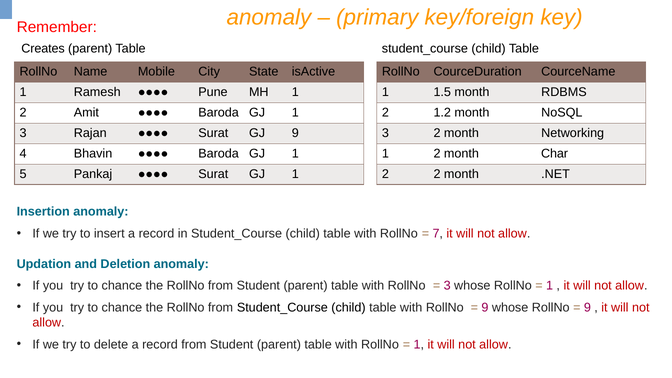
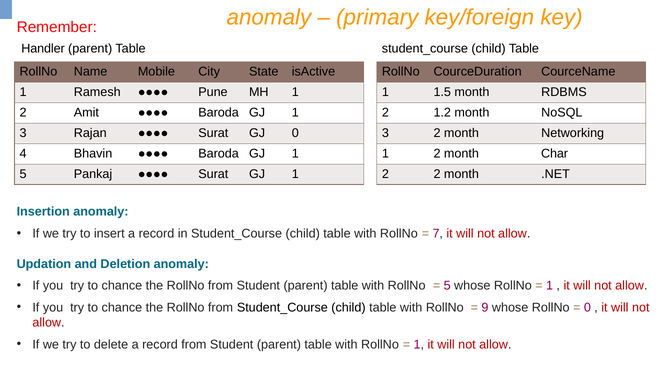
Creates: Creates -> Handler (43, 49)
GJ 9: 9 -> 0 (295, 133)
3: 3 -> 5 (447, 286)
9: 9 -> 0 (587, 308)
